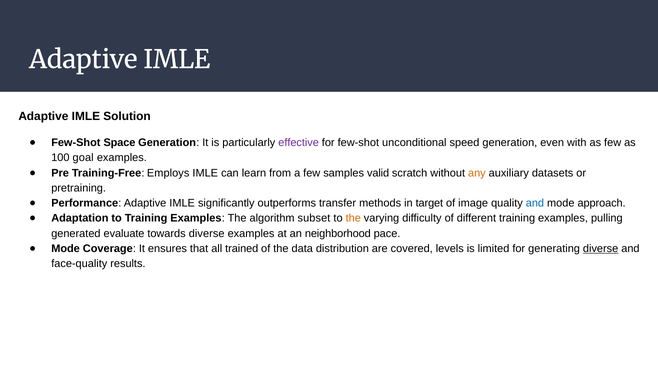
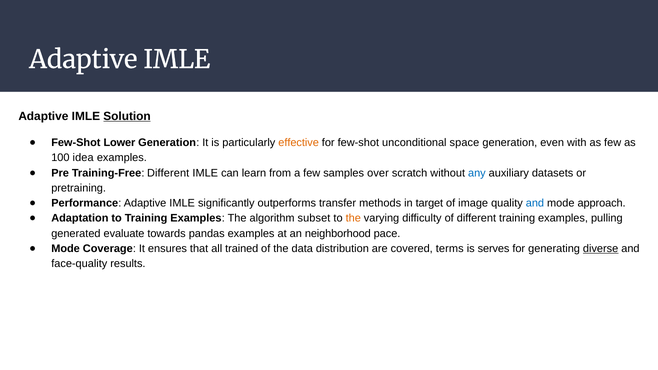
Solution underline: none -> present (127, 116)
Space: Space -> Lower (119, 143)
effective colour: purple -> orange (299, 143)
speed: speed -> space (464, 143)
goal: goal -> idea (83, 158)
Training-Free Employs: Employs -> Different (168, 173)
valid: valid -> over (378, 173)
any colour: orange -> blue (477, 173)
towards diverse: diverse -> pandas (207, 234)
levels: levels -> terms (450, 249)
limited: limited -> serves (494, 249)
